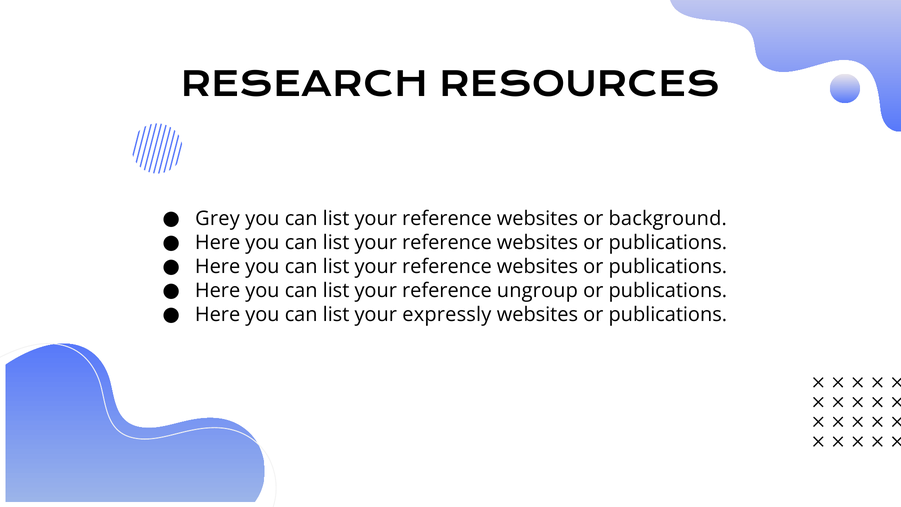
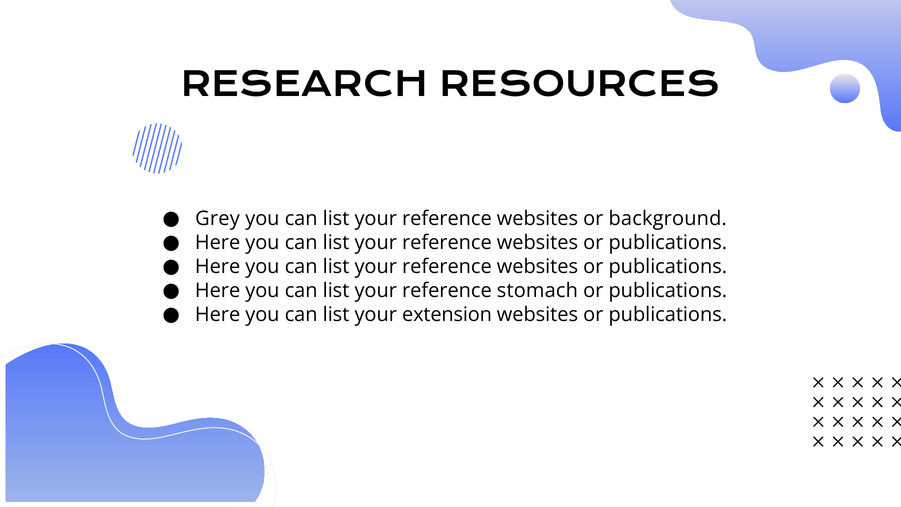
ungroup: ungroup -> stomach (537, 291)
expressly: expressly -> extension (447, 315)
